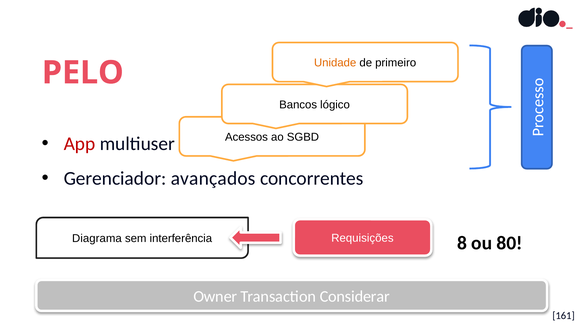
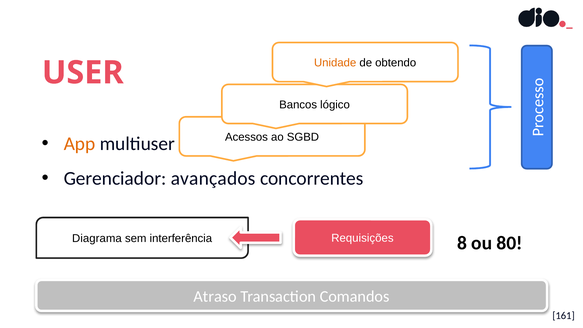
primeiro: primeiro -> obtendo (396, 63)
PELO: PELO -> USER (83, 73)
App colour: red -> orange (80, 144)
Owner: Owner -> Atraso (215, 297)
Considerar: Considerar -> Comandos (355, 297)
